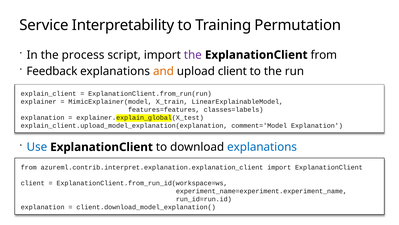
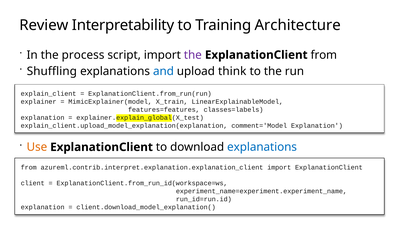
Service: Service -> Review (44, 25)
Permutation: Permutation -> Architecture (298, 25)
Feedback: Feedback -> Shuffling (52, 71)
and colour: orange -> blue (163, 71)
upload client: client -> think (232, 71)
Use colour: blue -> orange (37, 147)
